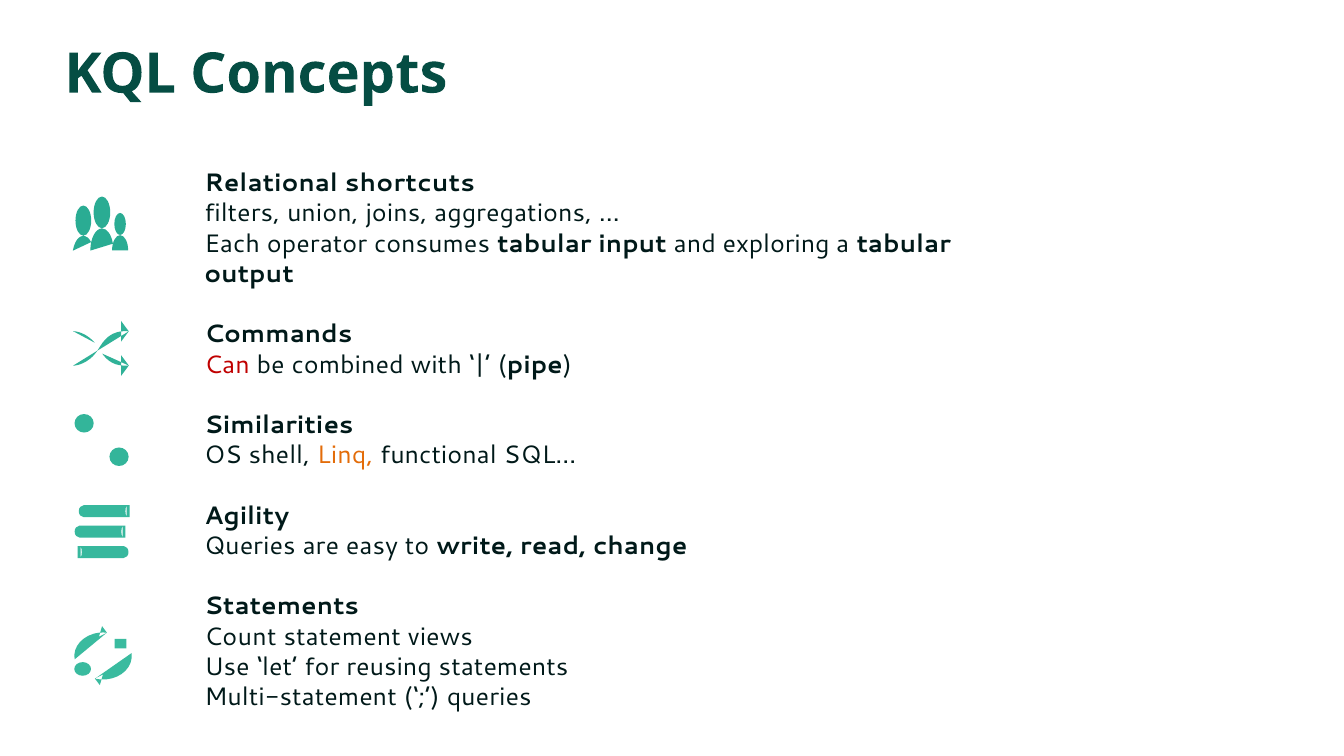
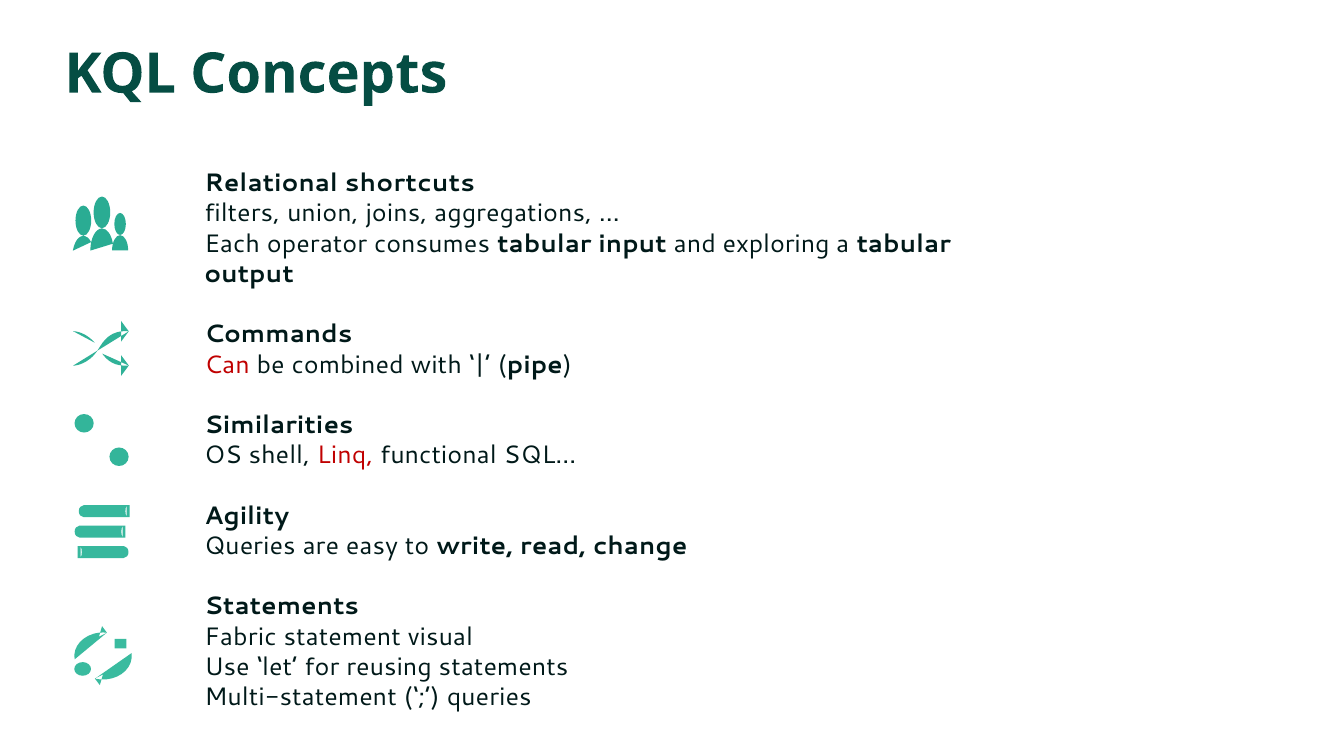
Linq colour: orange -> red (345, 455)
Count: Count -> Fabric (241, 637)
views: views -> visual (440, 637)
